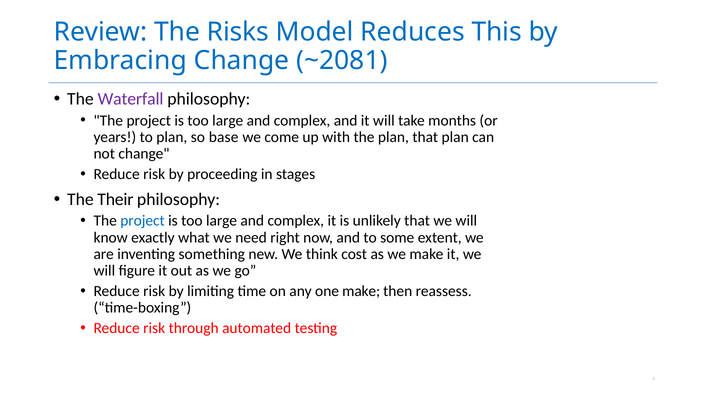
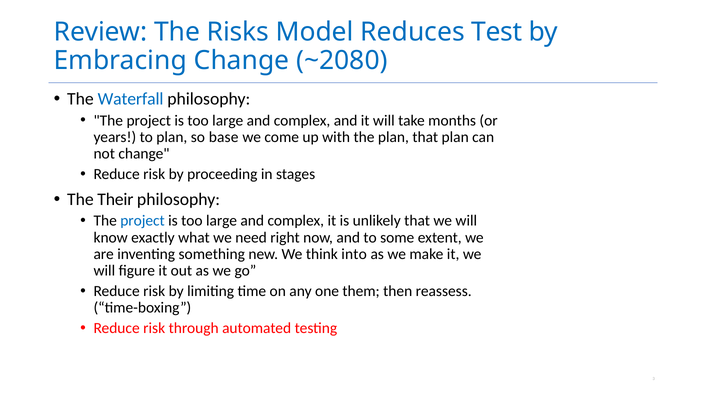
This: This -> Test (497, 32)
~2081: ~2081 -> ~2080 (342, 61)
Waterfall colour: purple -> blue (131, 99)
cost: cost -> into (354, 254)
one make: make -> them (361, 291)
